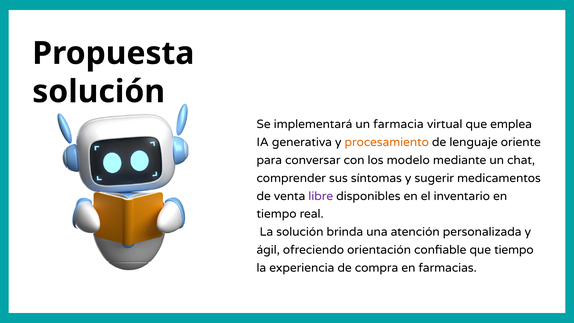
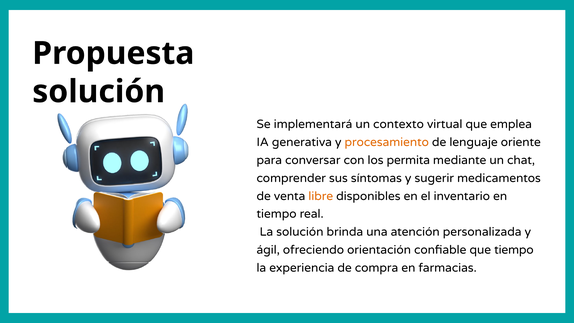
farmacia: farmacia -> contexto (398, 124)
modelo: modelo -> permita (408, 160)
libre colour: purple -> orange (321, 196)
